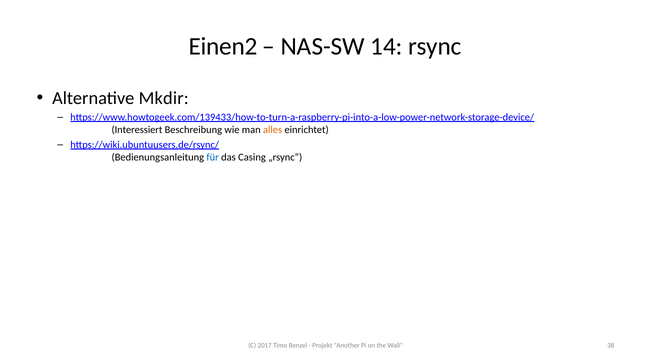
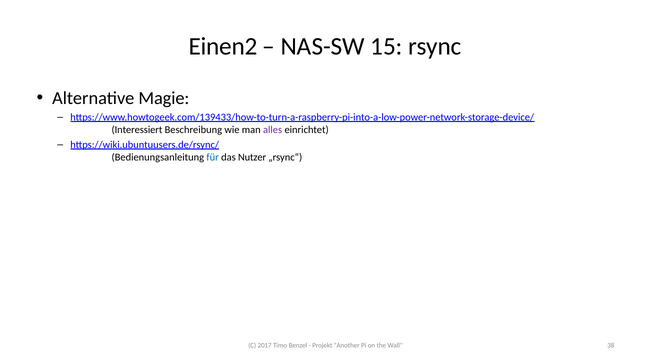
14: 14 -> 15 (387, 46)
Mkdir: Mkdir -> Magie (164, 98)
alles colour: orange -> purple (273, 130)
Casing: Casing -> Nutzer (252, 157)
